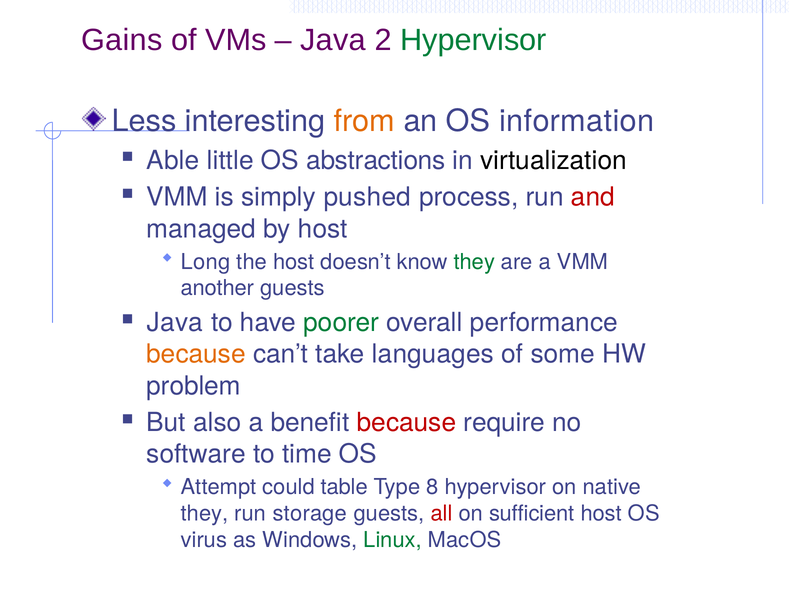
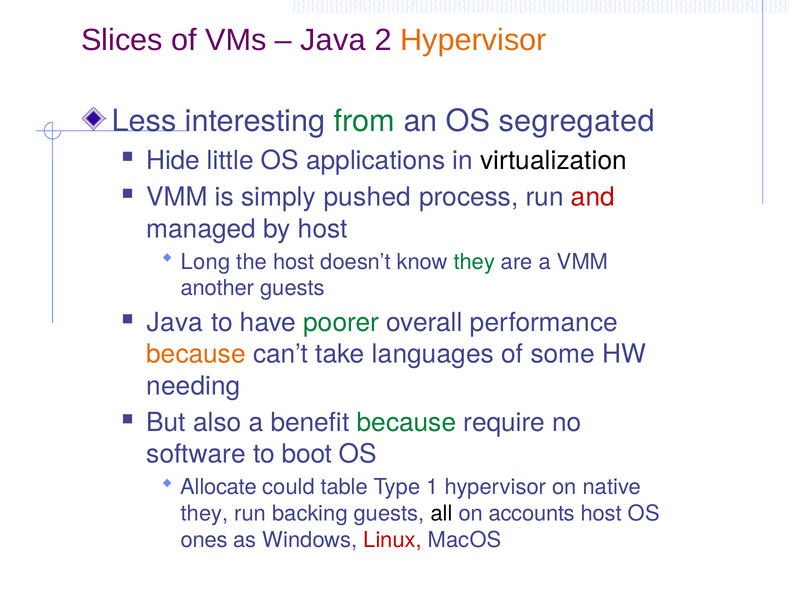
Gains: Gains -> Slices (122, 40)
Hypervisor colour: green -> orange (473, 40)
from colour: orange -> green (364, 121)
information: information -> segregated (577, 121)
Able: Able -> Hide (173, 160)
abstractions: abstractions -> applications (376, 160)
problem: problem -> needing (193, 386)
because colour: red -> green (406, 422)
time: time -> boot (307, 454)
Attempt: Attempt -> Allocate (219, 487)
8: 8 -> 1 (432, 487)
storage: storage -> backing (310, 513)
all colour: red -> black (442, 513)
sufficient: sufficient -> accounts (532, 513)
virus: virus -> ones (204, 540)
Linux colour: green -> red (393, 540)
